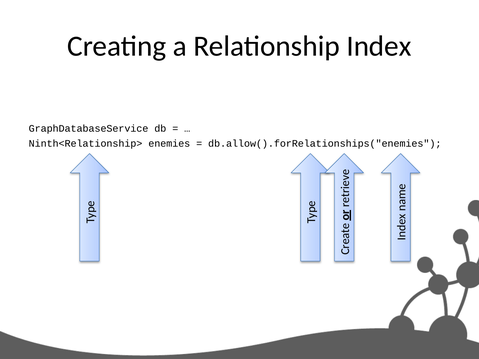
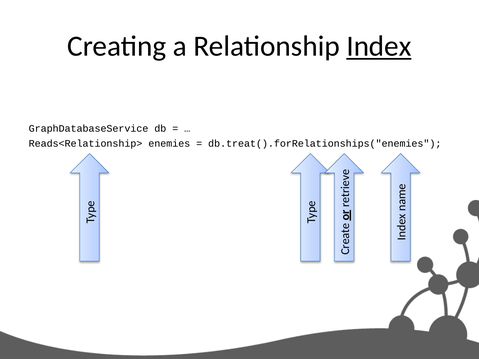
Index underline: none -> present (379, 46)
Ninth<Relationship>: Ninth<Relationship> -> Reads<Relationship> (86, 143)
db.allow().forRelationships("enemies: db.allow().forRelationships("enemies -> db.treat().forRelationships("enemies (325, 143)
